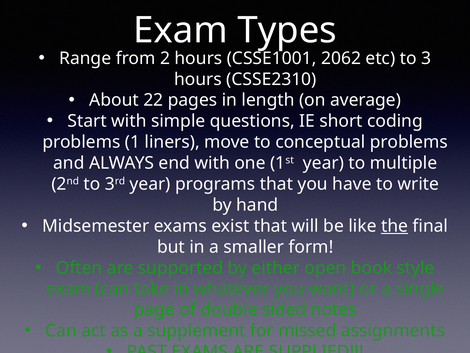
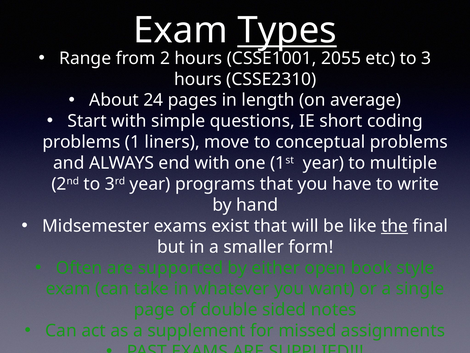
Types underline: none -> present (287, 30)
2062: 2062 -> 2055 (341, 58)
22: 22 -> 24 (153, 100)
